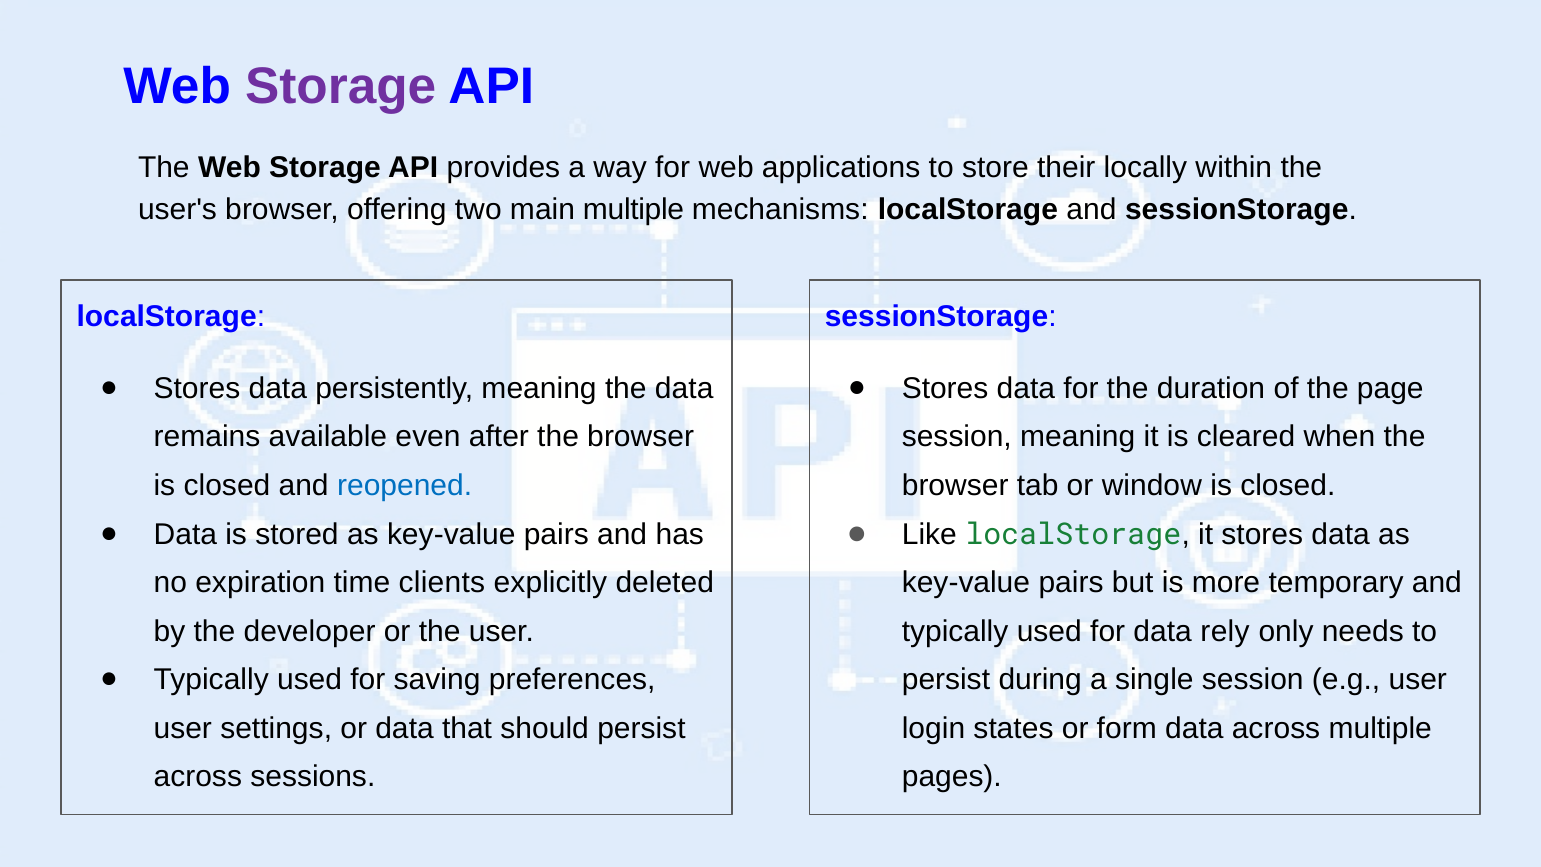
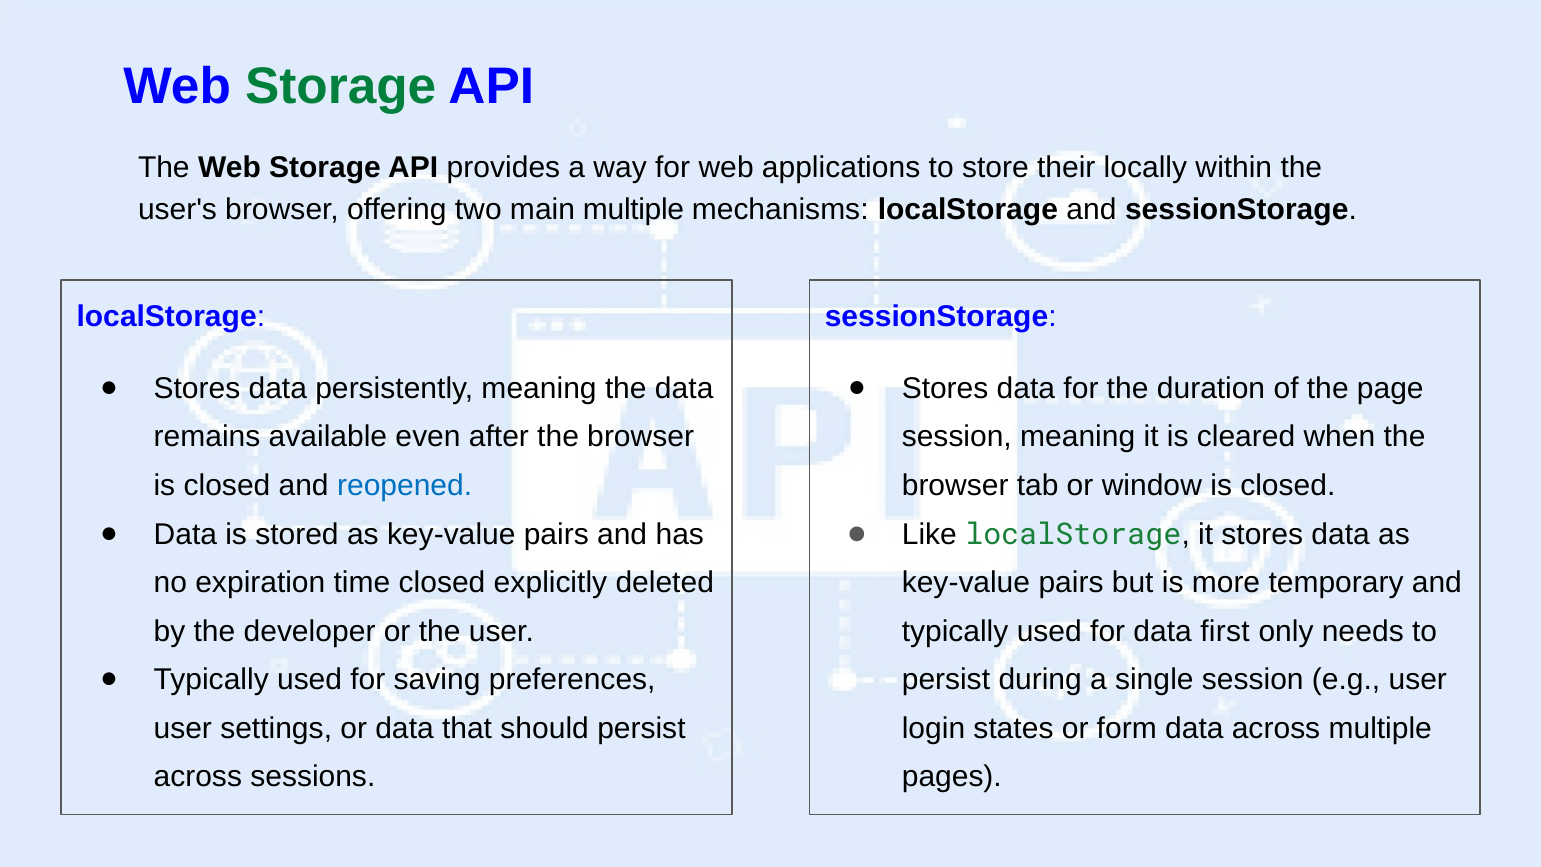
Storage colour: purple -> green (341, 87)
time clients: clients -> closed (442, 583)
rely: rely -> first (1225, 631)
